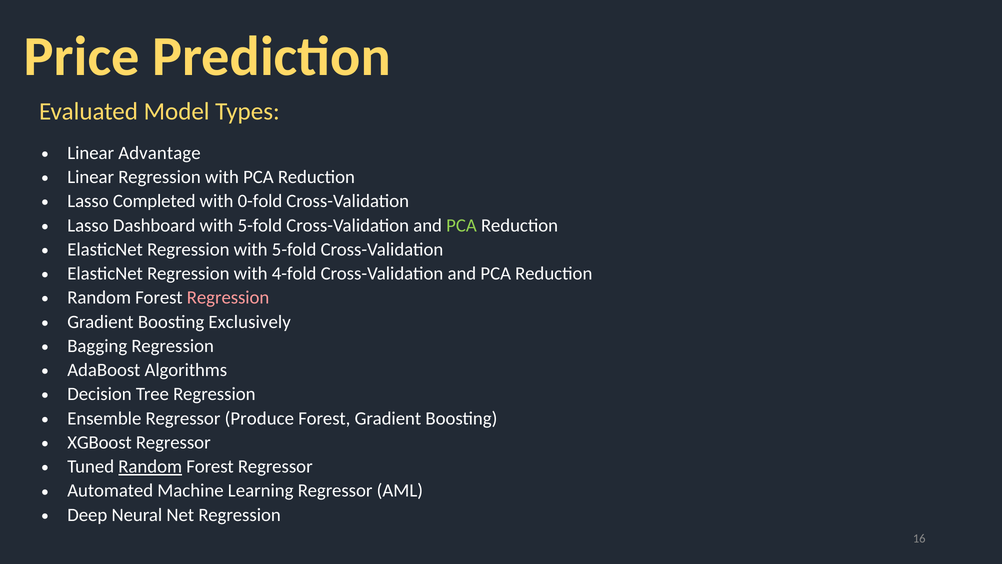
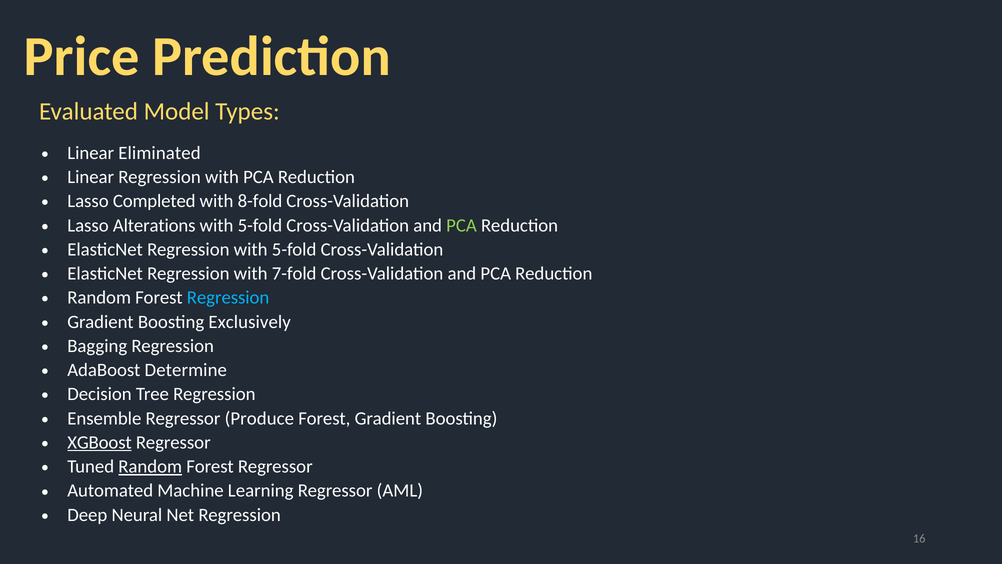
Advantage: Advantage -> Eliminated (159, 153)
0-fold: 0-fold -> 8-fold (260, 201)
Dashboard: Dashboard -> Alterations (154, 225)
4-fold: 4-fold -> 7-fold (294, 273)
Regression colour: pink -> light blue (228, 298)
Algorithms: Algorithms -> Determine (186, 370)
XGBoost underline: none -> present (100, 442)
